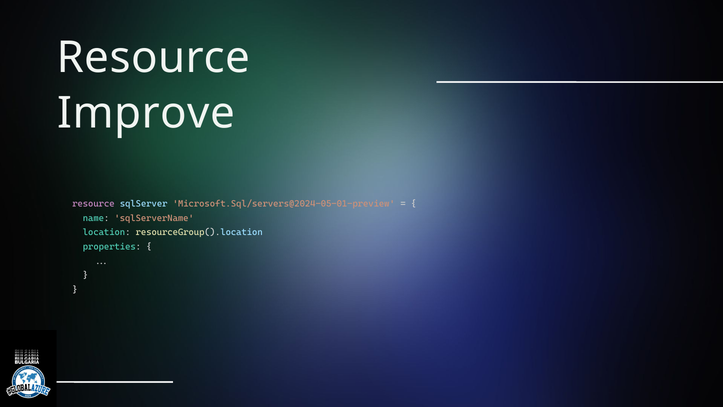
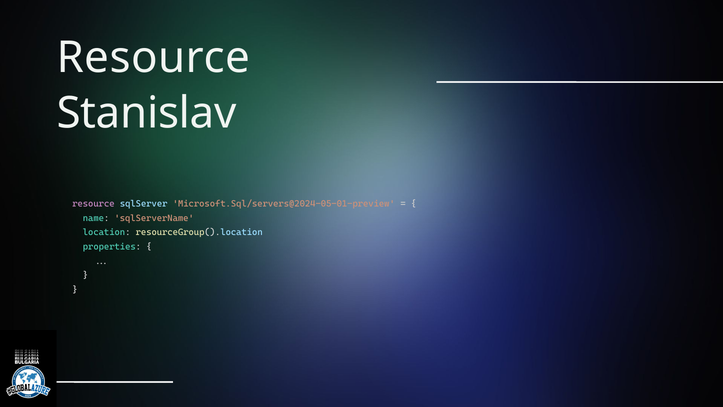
Improve: Improve -> Stanislav (147, 113)
